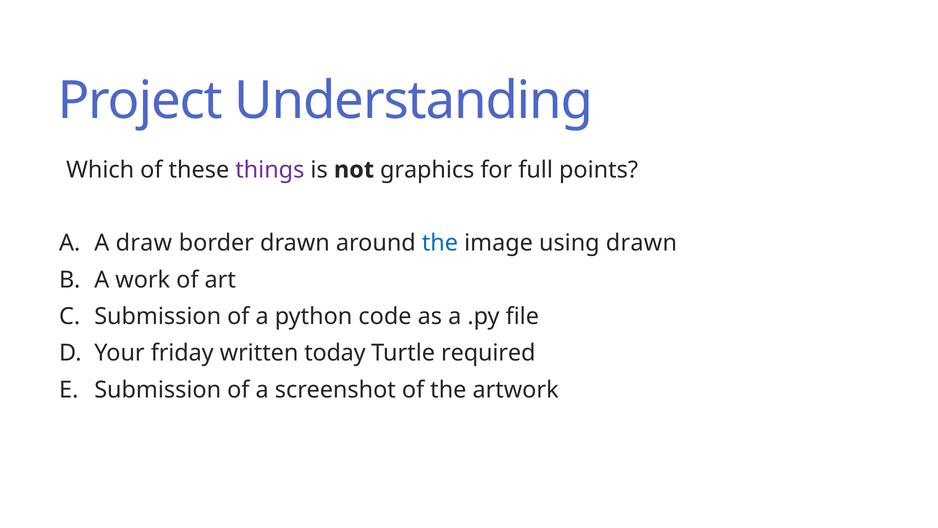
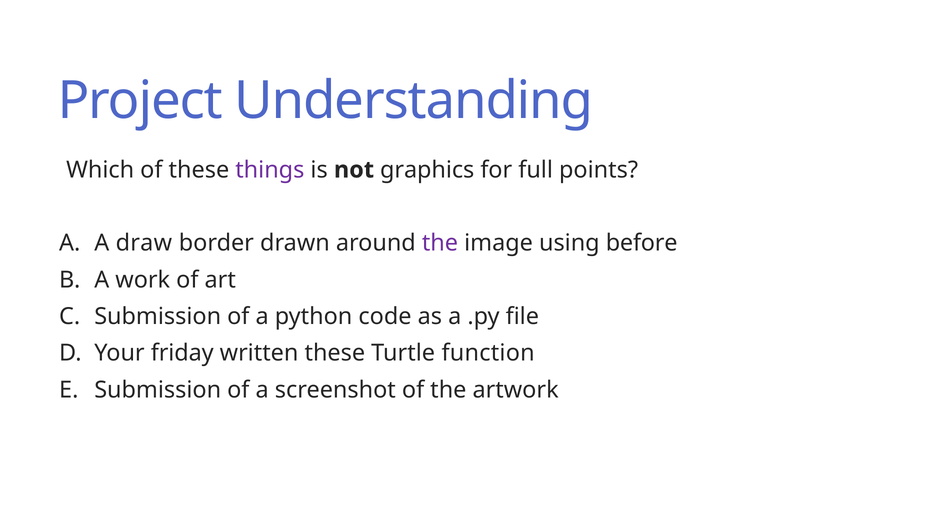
the colour: blue -> purple (440, 243)
using drawn: drawn -> before (642, 243)
written today: today -> these (335, 353)
required: required -> function (488, 353)
